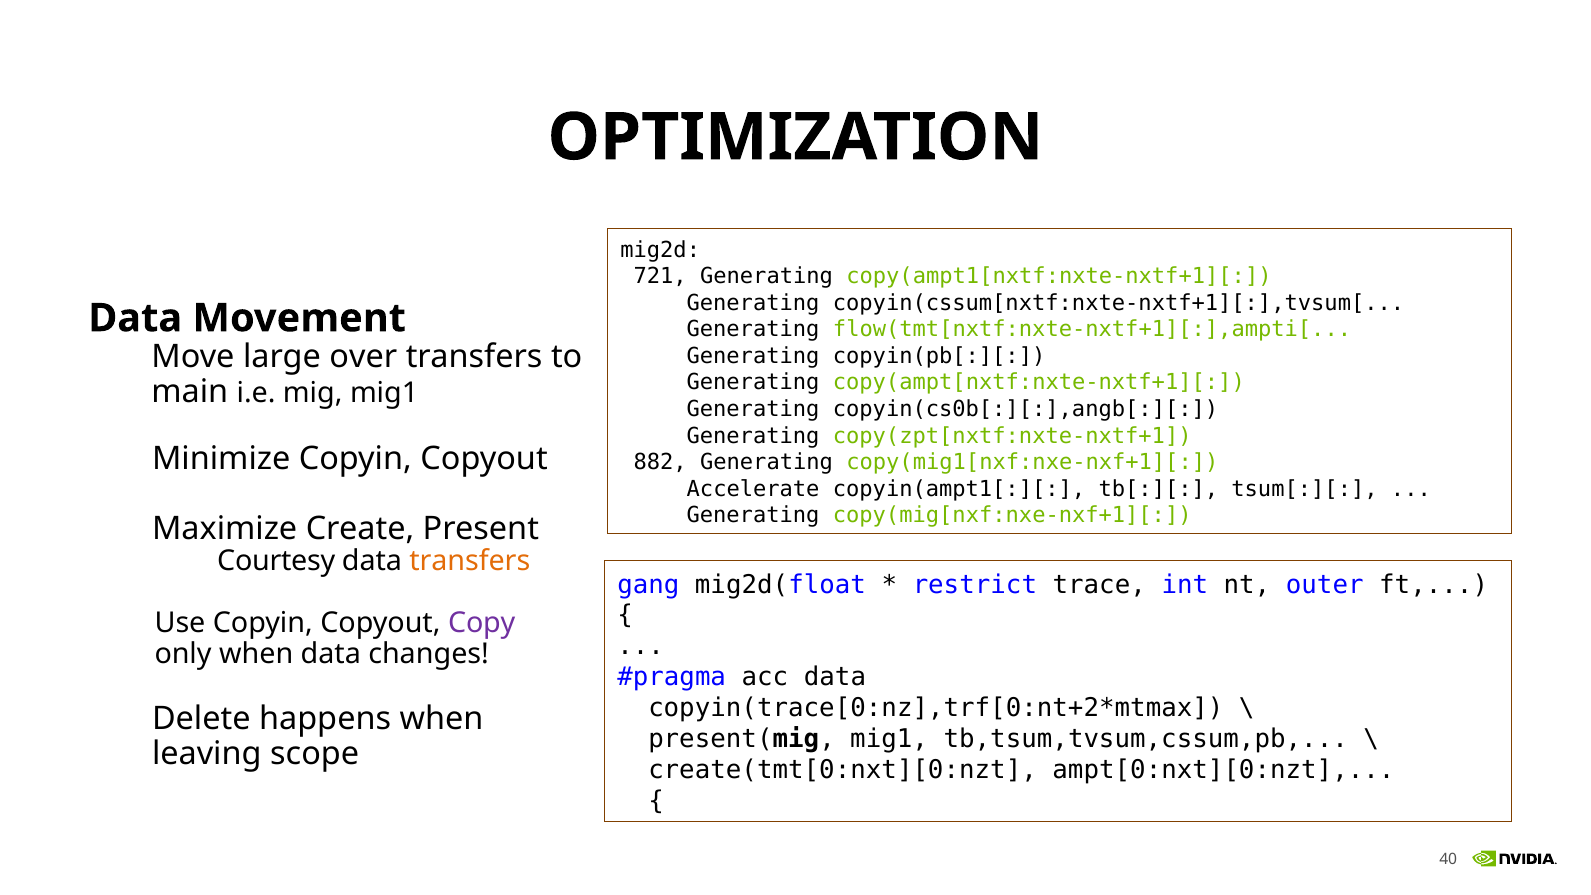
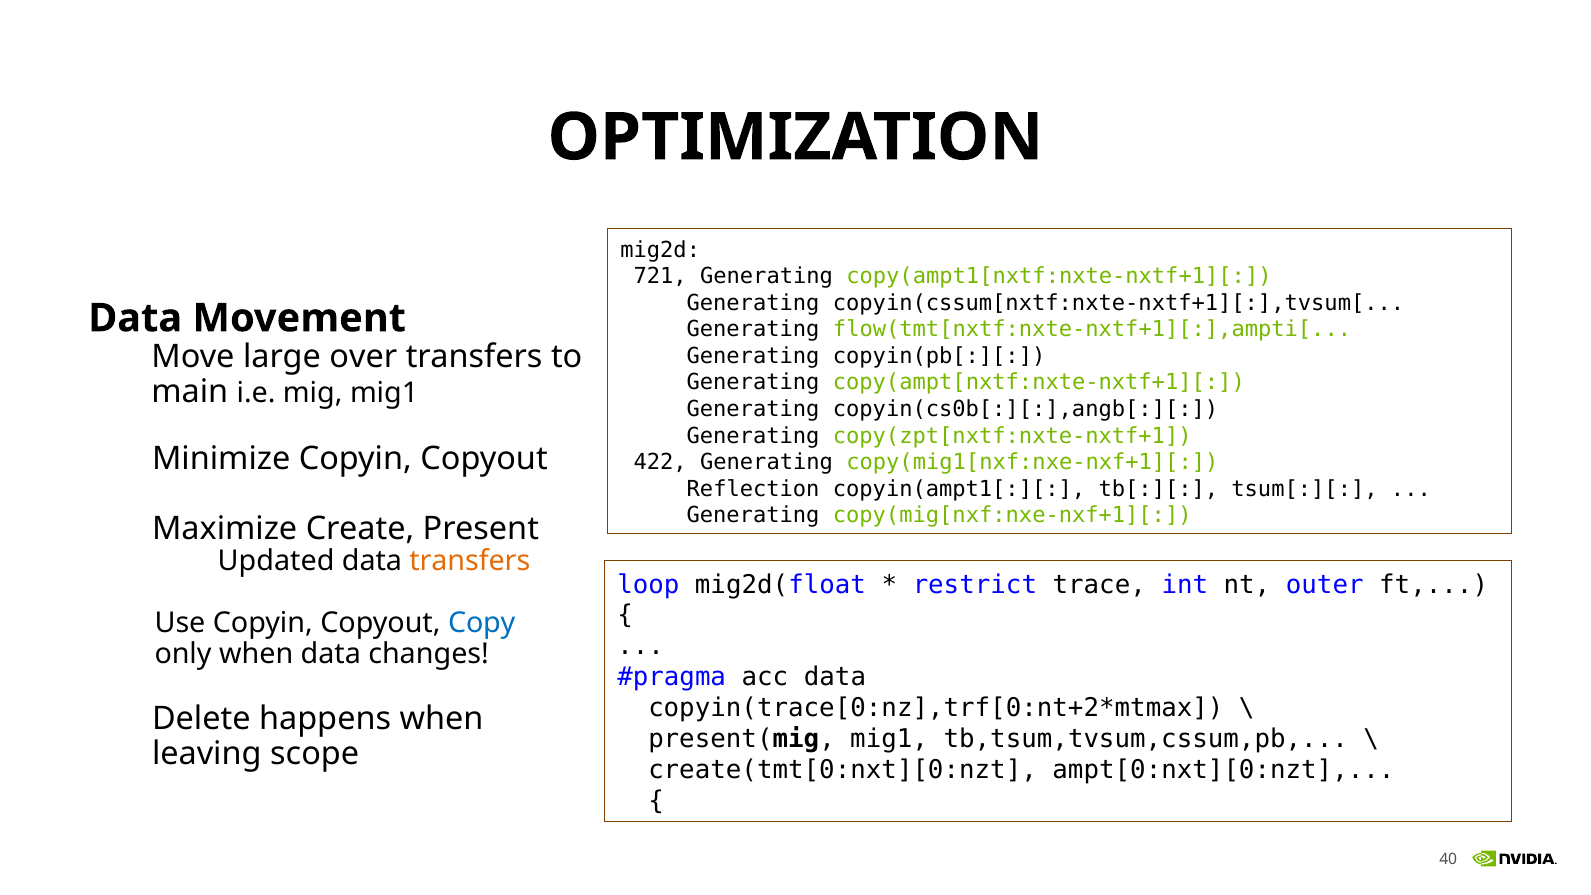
882: 882 -> 422 (660, 462)
Accelerate: Accelerate -> Reflection (753, 489)
Courtesy: Courtesy -> Updated (276, 561)
gang: gang -> loop (648, 584)
Copy colour: purple -> blue (482, 623)
